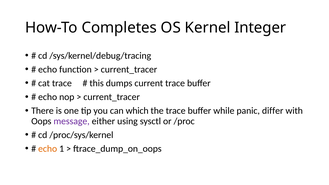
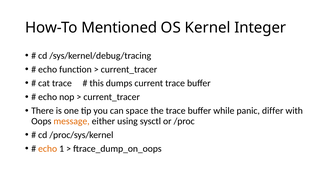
Completes: Completes -> Mentioned (119, 28)
which: which -> space (137, 111)
message colour: purple -> orange (72, 121)
